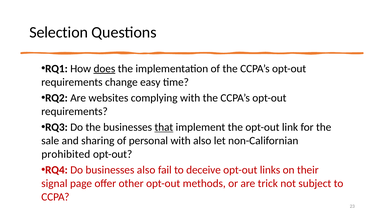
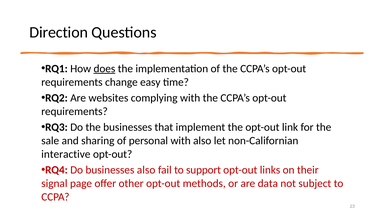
Selection: Selection -> Direction (59, 32)
that underline: present -> none (164, 127)
prohibited: prohibited -> interactive (66, 154)
deceive: deceive -> support (204, 170)
trick: trick -> data (268, 183)
